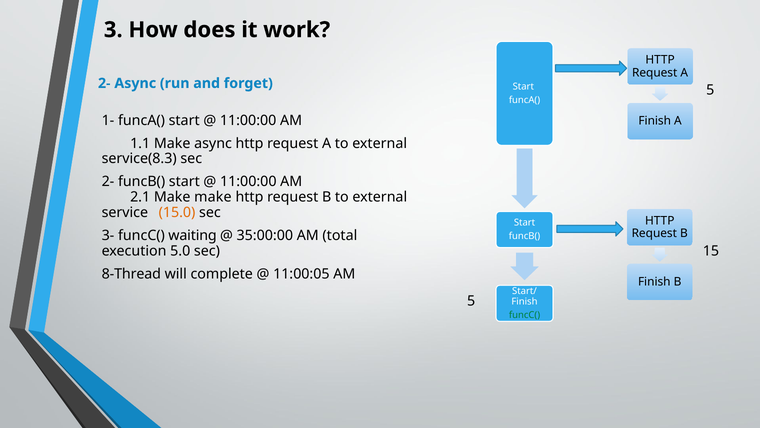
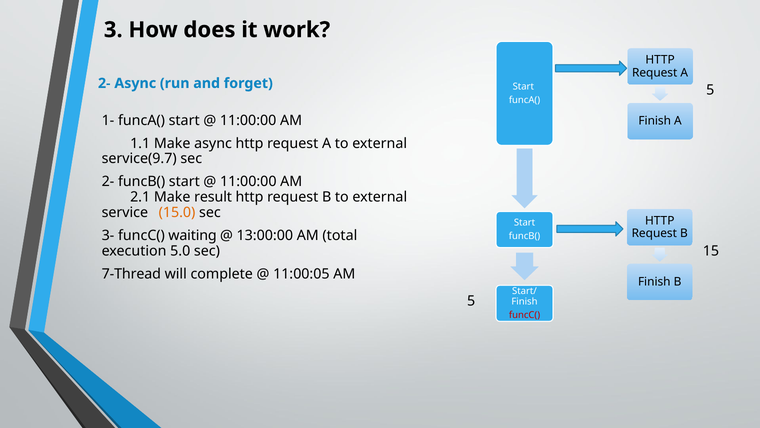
service(8.3: service(8.3 -> service(9.7 (139, 159)
Make make: make -> result (213, 197)
35:00:00: 35:00:00 -> 13:00:00 (265, 235)
8-Thread: 8-Thread -> 7-Thread (131, 274)
funcC( colour: green -> red (525, 315)
